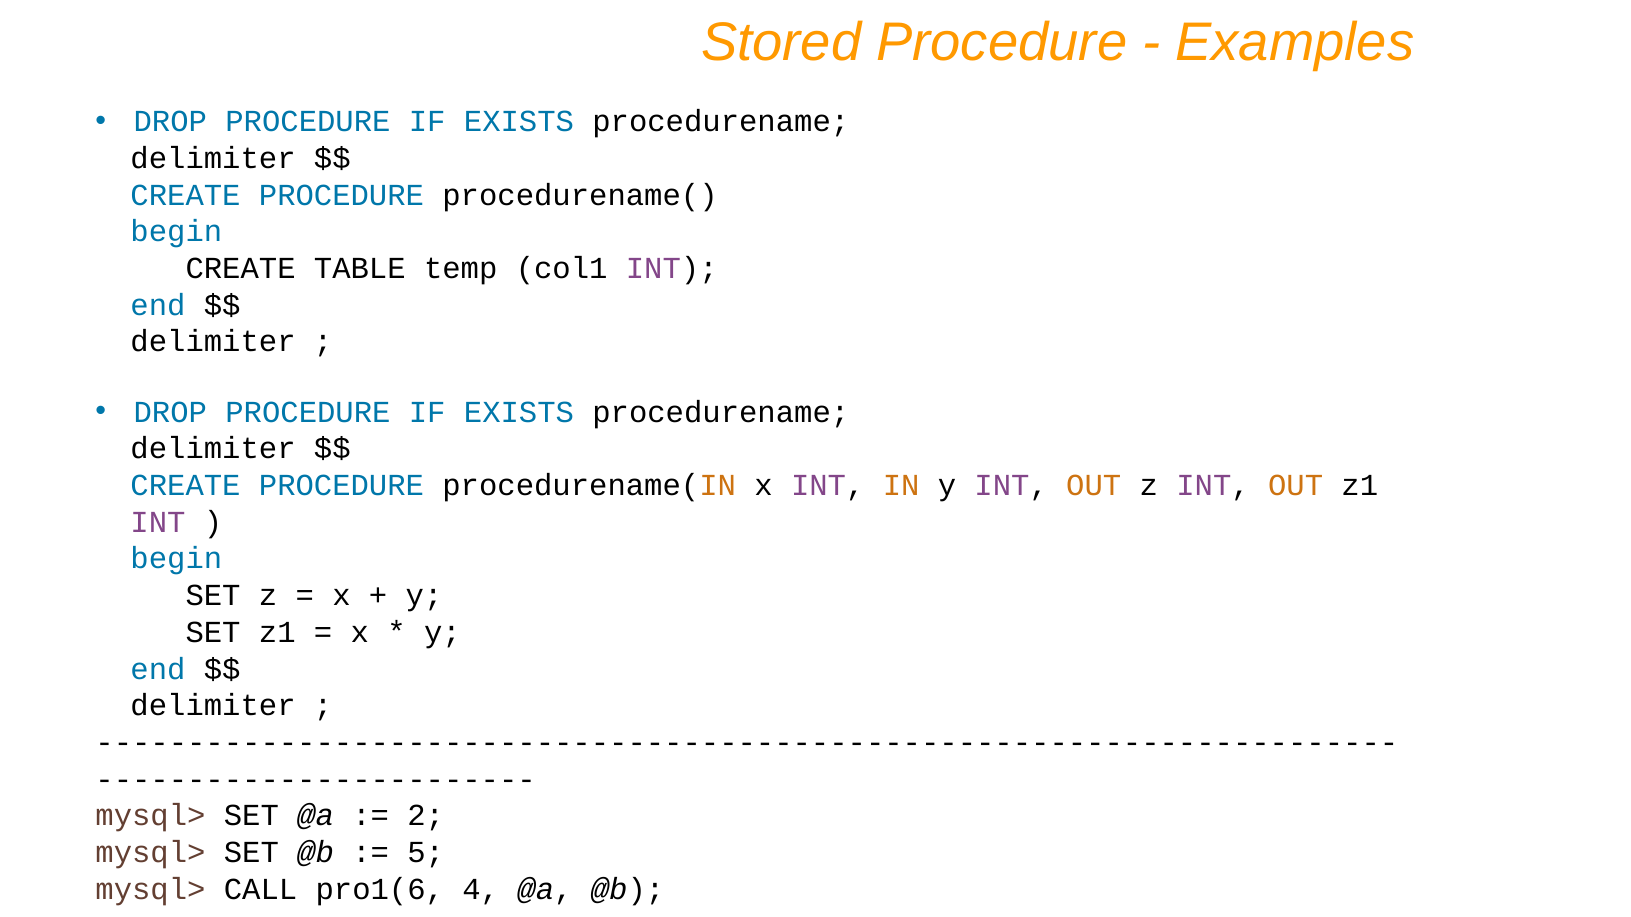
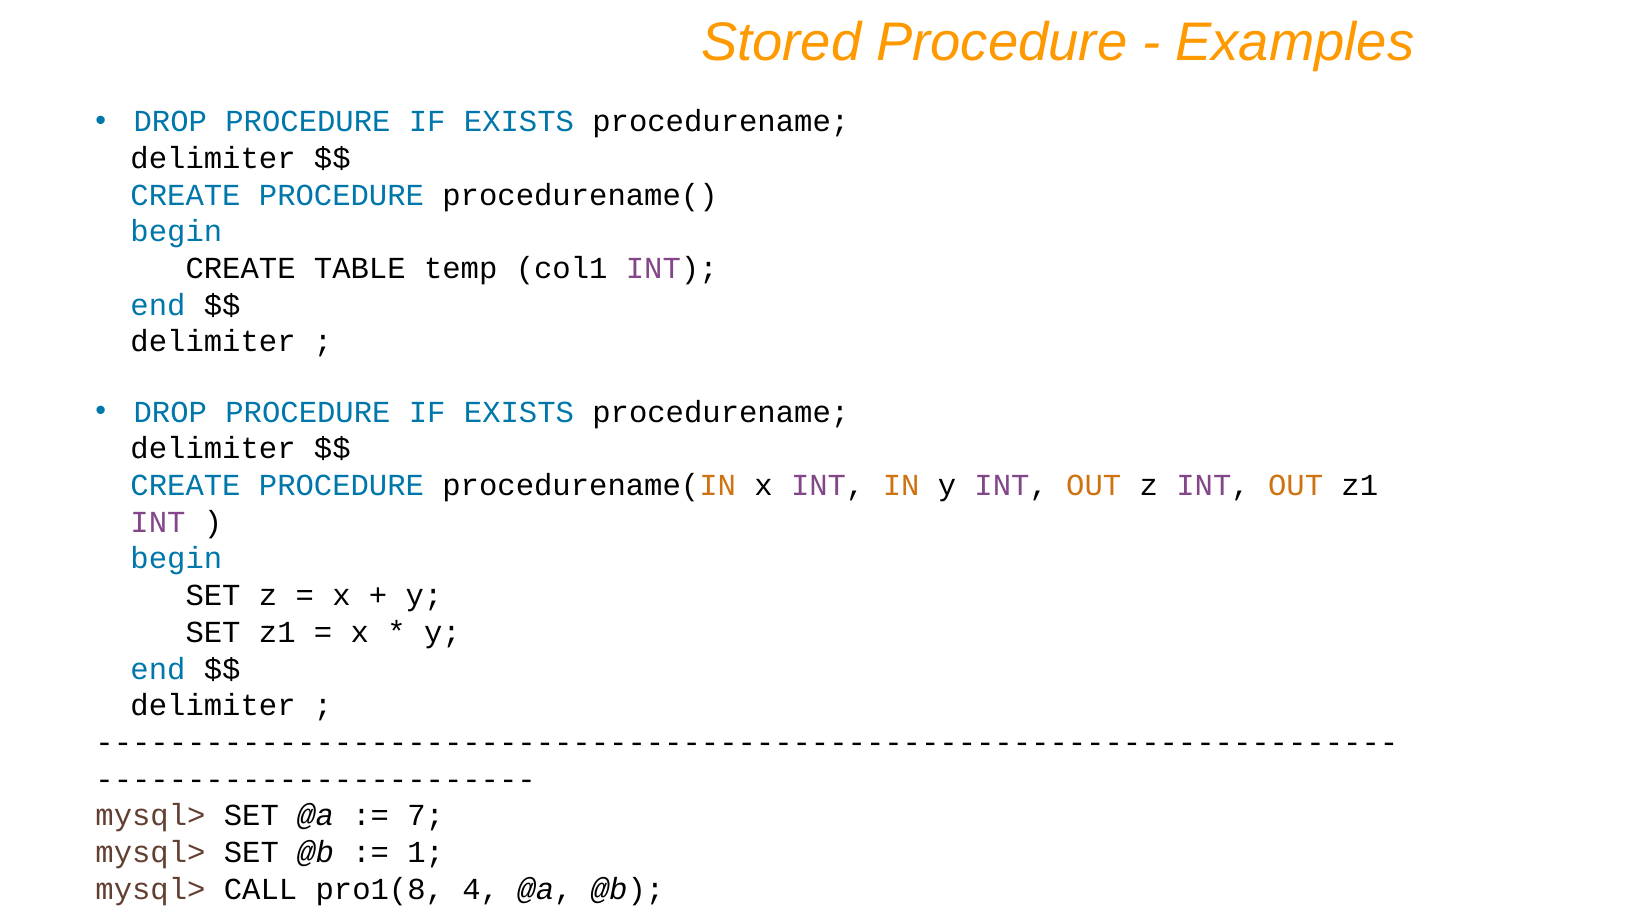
2: 2 -> 7 (426, 816)
5: 5 -> 1 (426, 853)
pro1(6: pro1(6 -> pro1(8 (380, 889)
